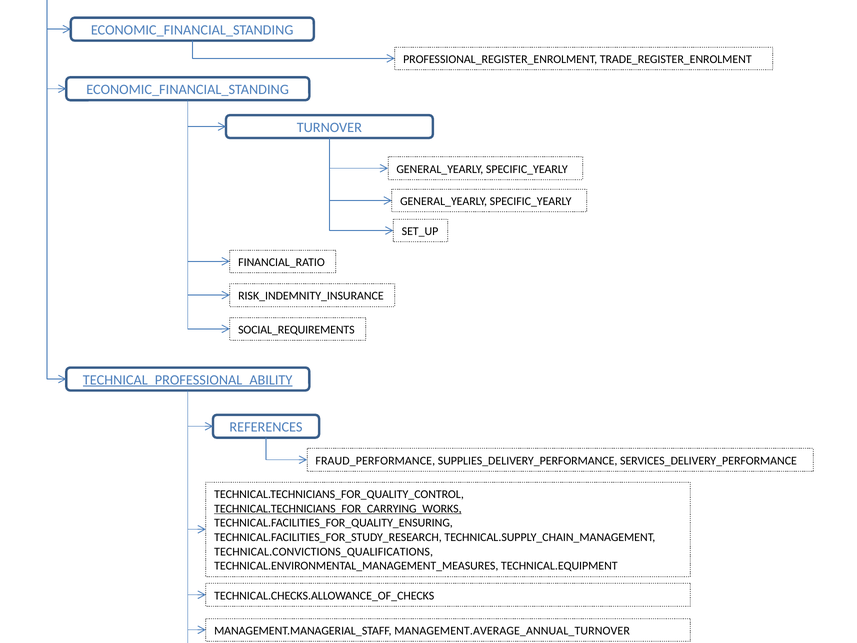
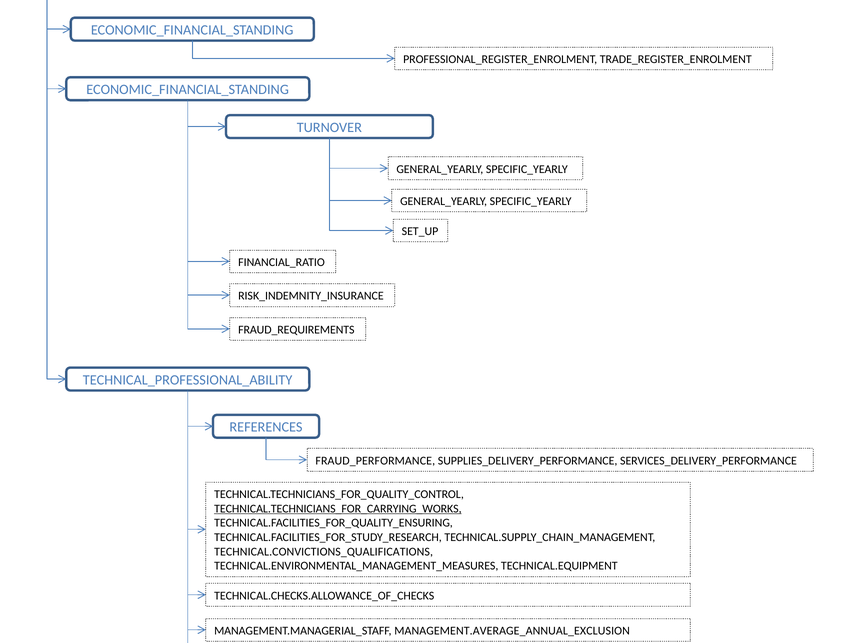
SOCIAL_REQUIREMENTS: SOCIAL_REQUIREMENTS -> FRAUD_REQUIREMENTS (296, 330)
TECHNICAL_PROFESSIONAL_ABILITY underline: present -> none (188, 380)
MANAGEMENT.AVERAGE_ANNUAL_TURNOVER: MANAGEMENT.AVERAGE_ANNUAL_TURNOVER -> MANAGEMENT.AVERAGE_ANNUAL_EXCLUSION (512, 630)
